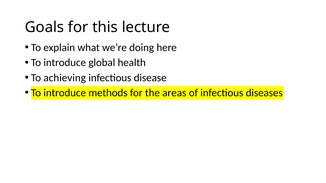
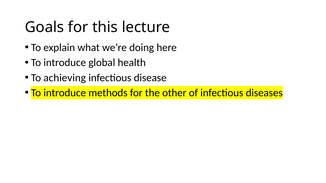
areas: areas -> other (174, 93)
